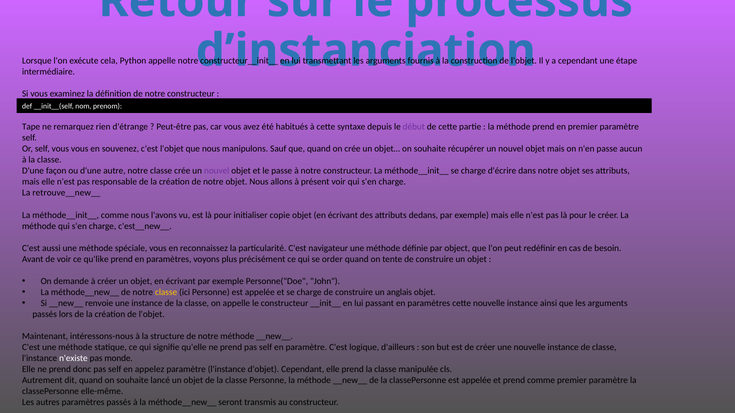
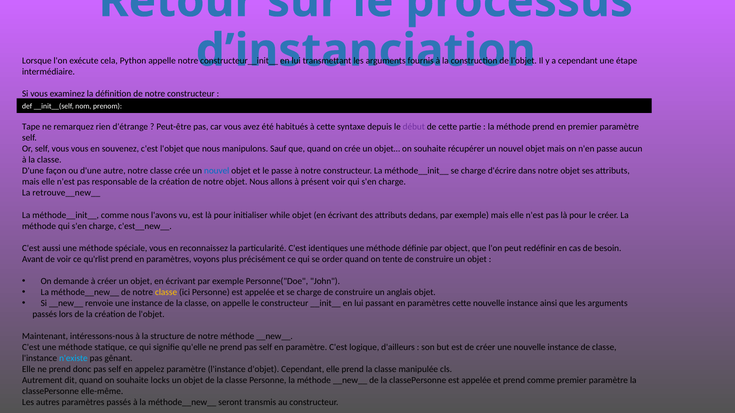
nouvel colour: purple -> blue (217, 171)
copie: copie -> while (280, 215)
navigateur: navigateur -> identiques (328, 248)
qu'like: qu'like -> qu'rlist (96, 259)
n'existe colour: white -> light blue (73, 359)
monde: monde -> gênant (119, 359)
lancé: lancé -> locks (160, 381)
